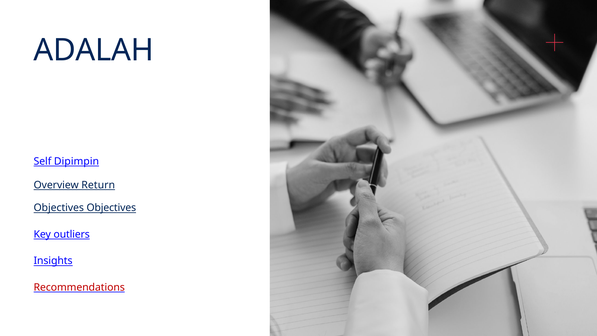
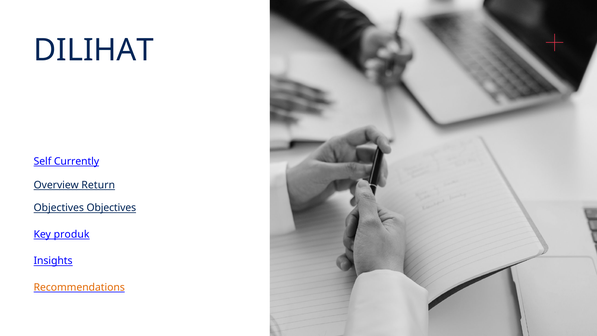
ADALAH: ADALAH -> DILIHAT (94, 50)
Dipimpin: Dipimpin -> Currently (77, 161)
outliers: outliers -> produk (72, 234)
Recommendations colour: red -> orange (79, 287)
